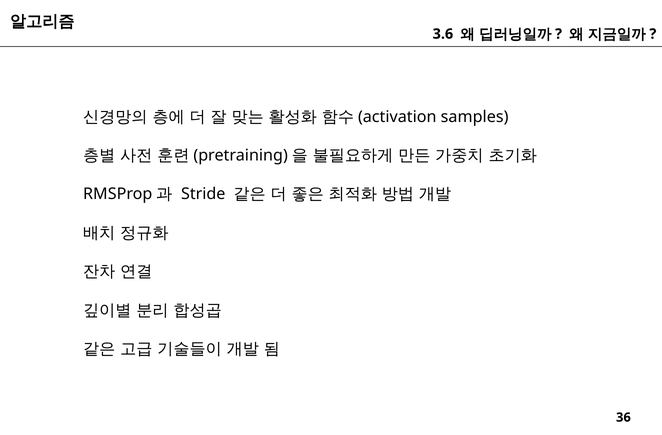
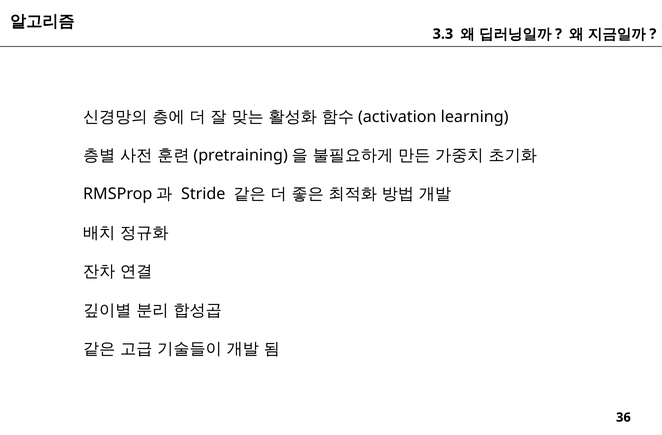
3.6: 3.6 -> 3.3 (443, 34)
samples: samples -> learning (475, 117)
